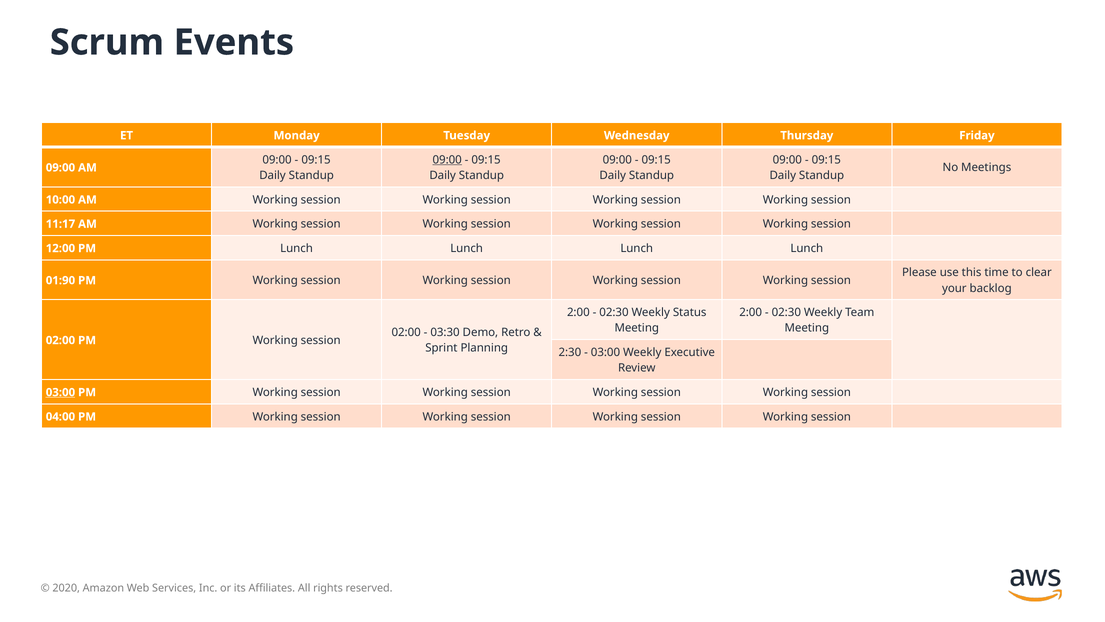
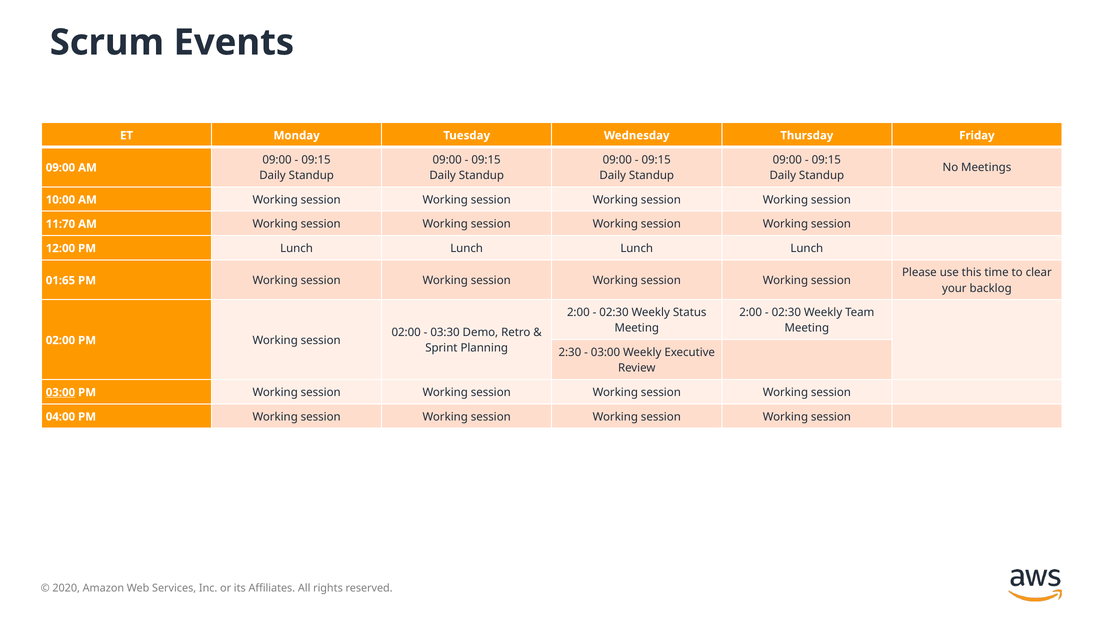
09:00 underline: present -> none (447, 160)
11:17: 11:17 -> 11:70 (60, 224)
01:90: 01:90 -> 01:65 (60, 280)
